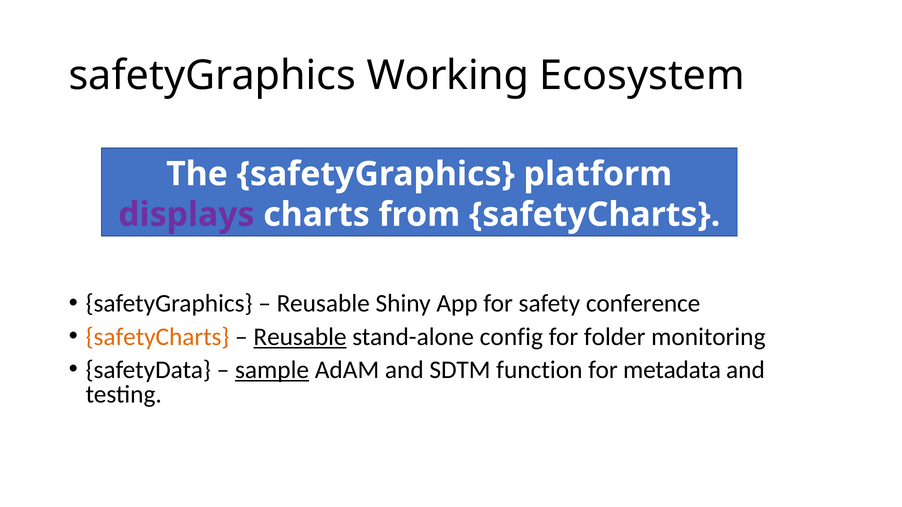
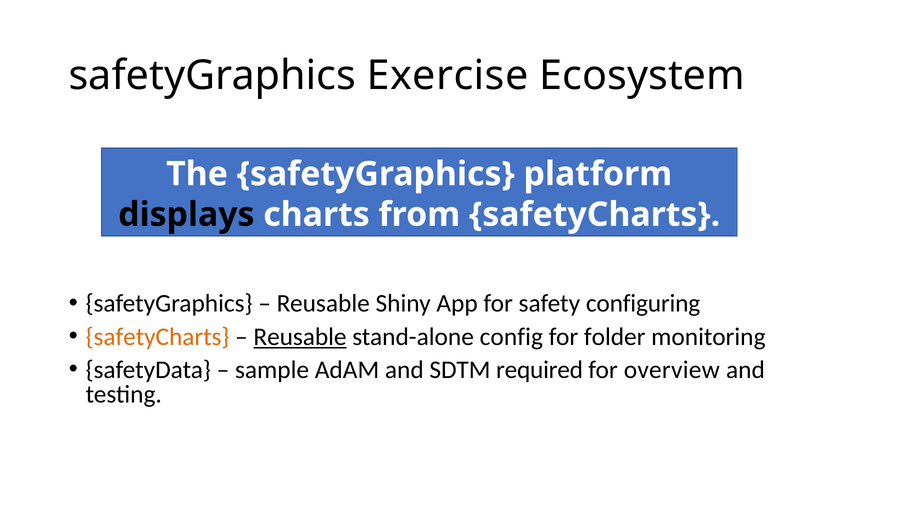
Working: Working -> Exercise (448, 76)
displays colour: purple -> black (186, 215)
conference: conference -> configuring (643, 304)
sample underline: present -> none (272, 370)
function: function -> required (540, 370)
metadata: metadata -> overview (672, 370)
